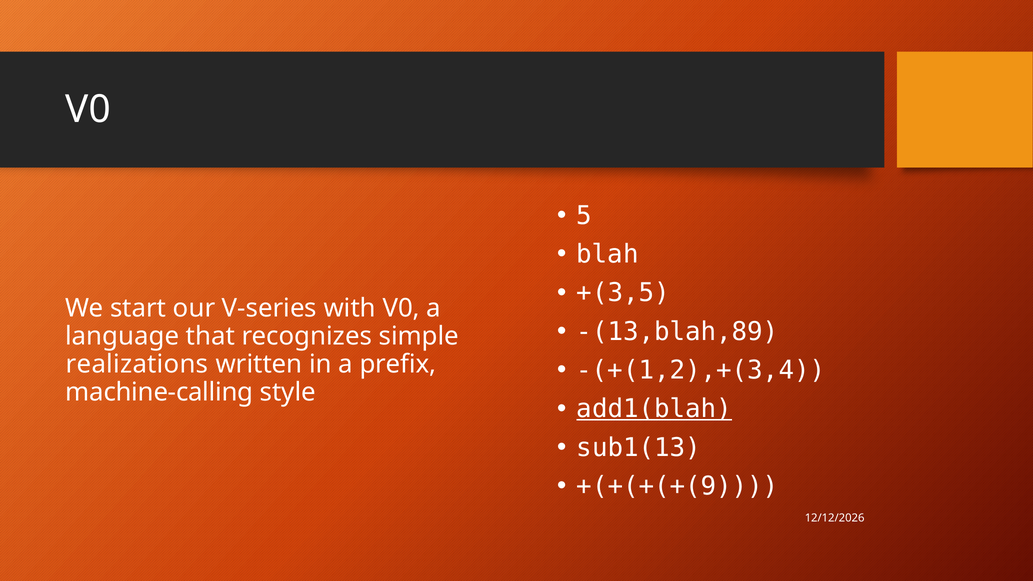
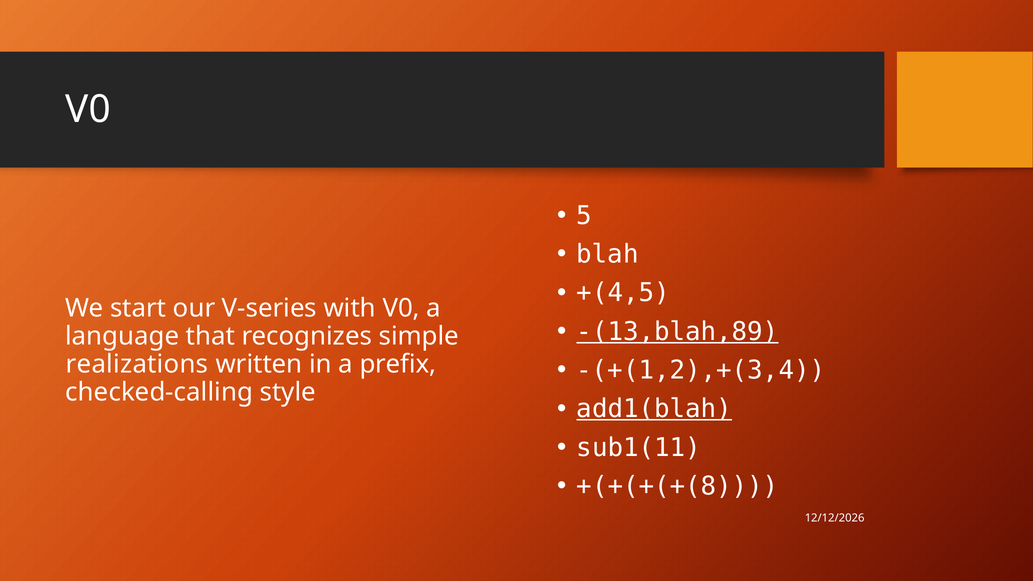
+(3,5: +(3,5 -> +(4,5 (623, 293)
-(13,blah,89 underline: none -> present (677, 332)
machine-calling: machine-calling -> checked-calling (159, 392)
sub1(13: sub1(13 -> sub1(11 (639, 448)
+(+(+(+(9: +(+(+(+(9 -> +(+(+(+(8 (677, 486)
